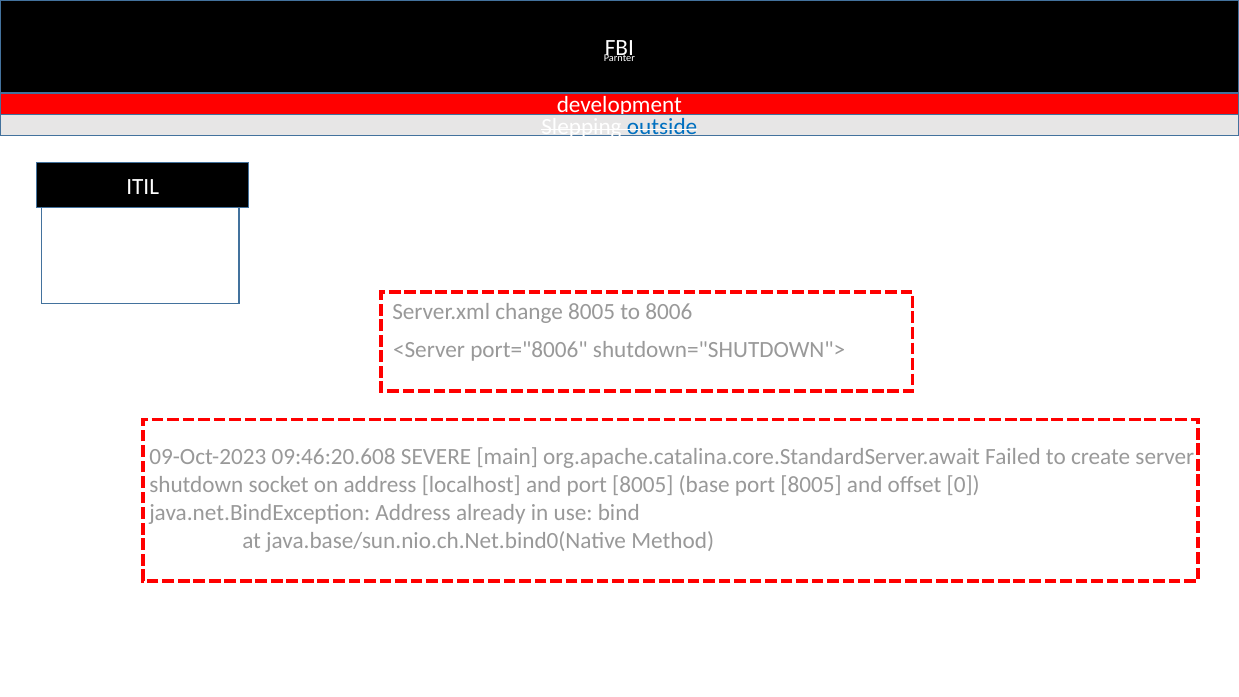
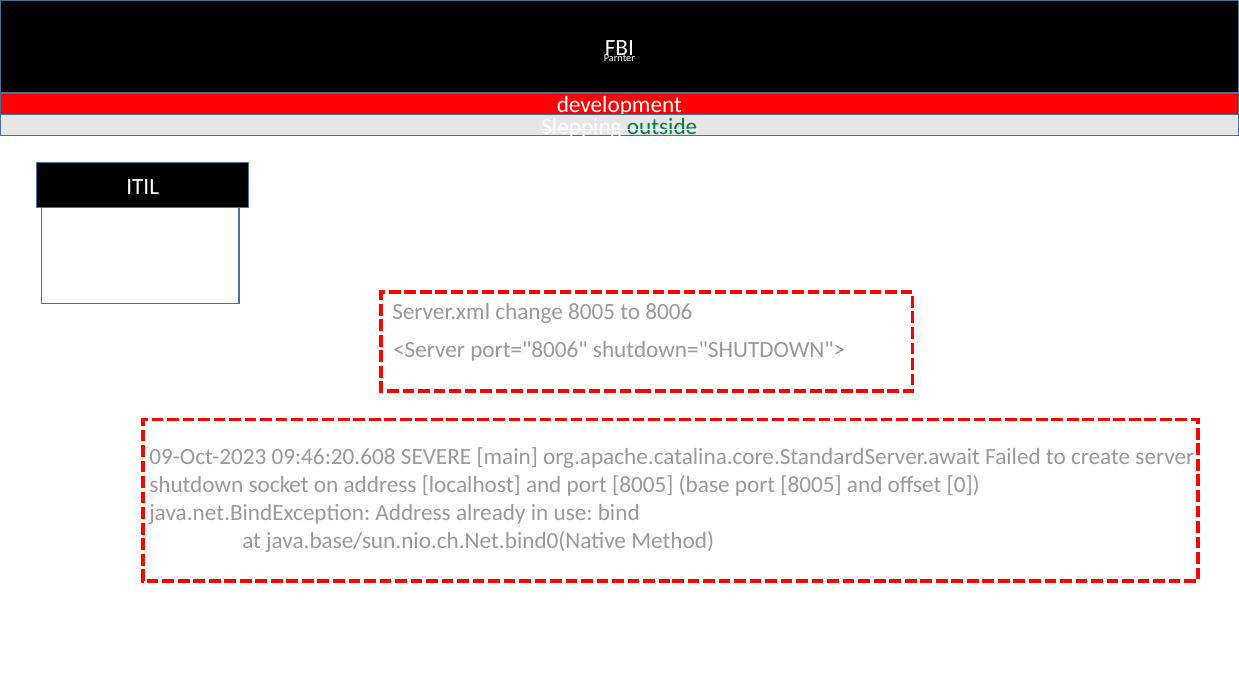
outside colour: blue -> green (662, 127)
